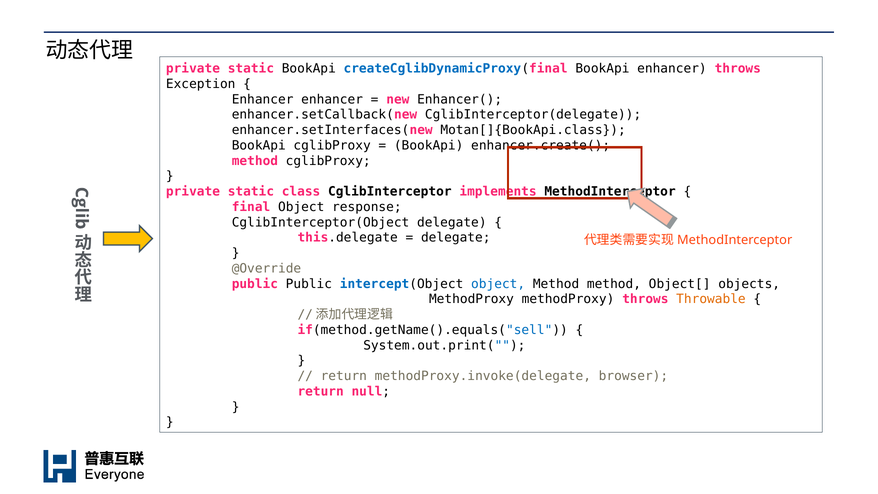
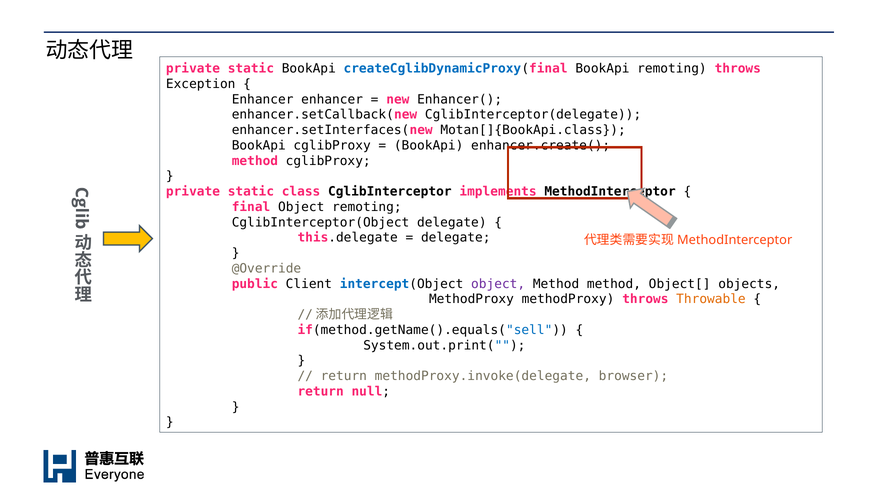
BookApi enhancer: enhancer -> remoting (672, 69)
Object response: response -> remoting (367, 207)
public Public: Public -> Client (309, 284)
object colour: blue -> purple (498, 284)
